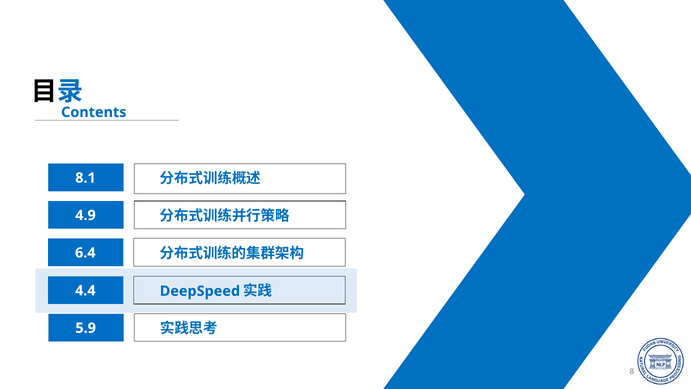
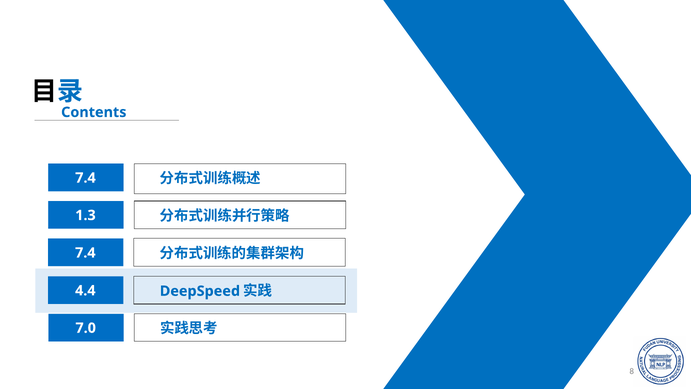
8.1: 8.1 -> 7.4 (85, 178)
4.9: 4.9 -> 1.3 (85, 215)
6.4: 6.4 -> 7.4 (85, 253)
5.9: 5.9 -> 7.0 (86, 328)
